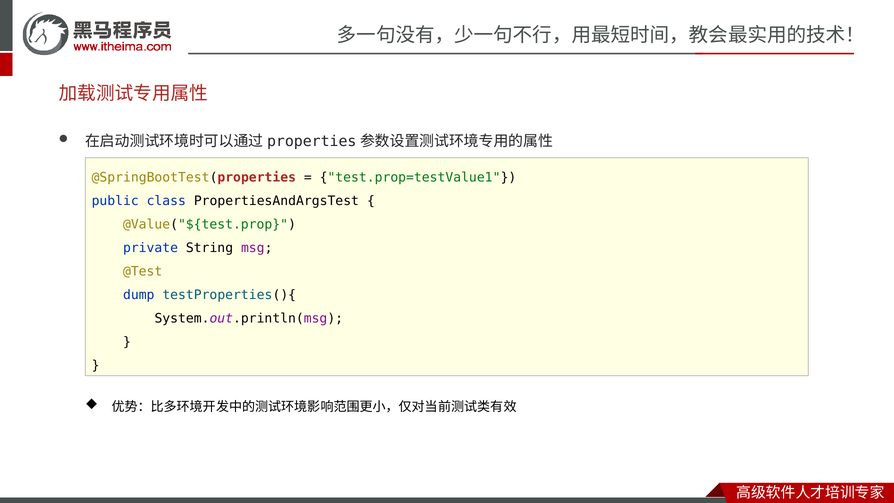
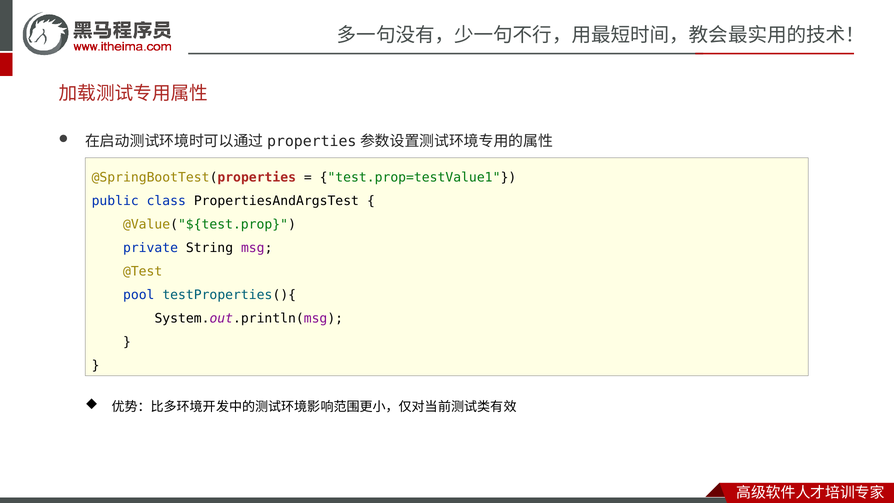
dump: dump -> pool (139, 295)
